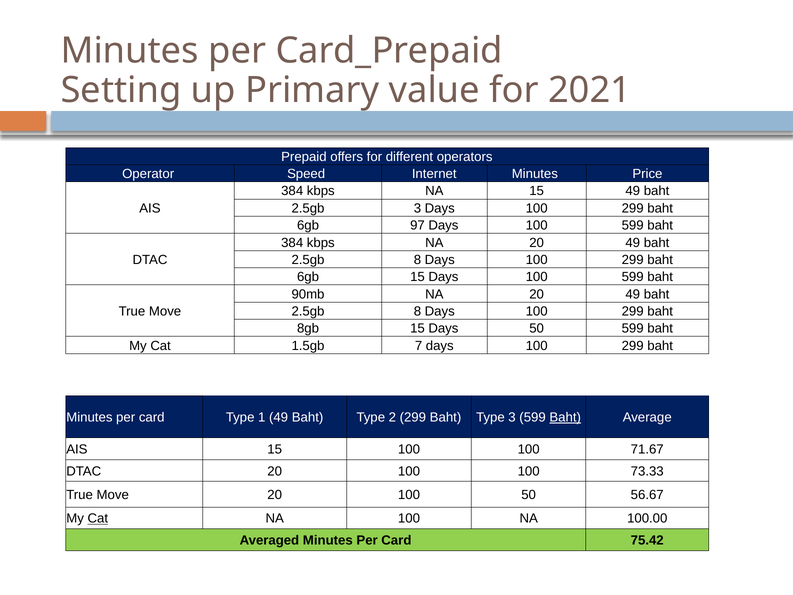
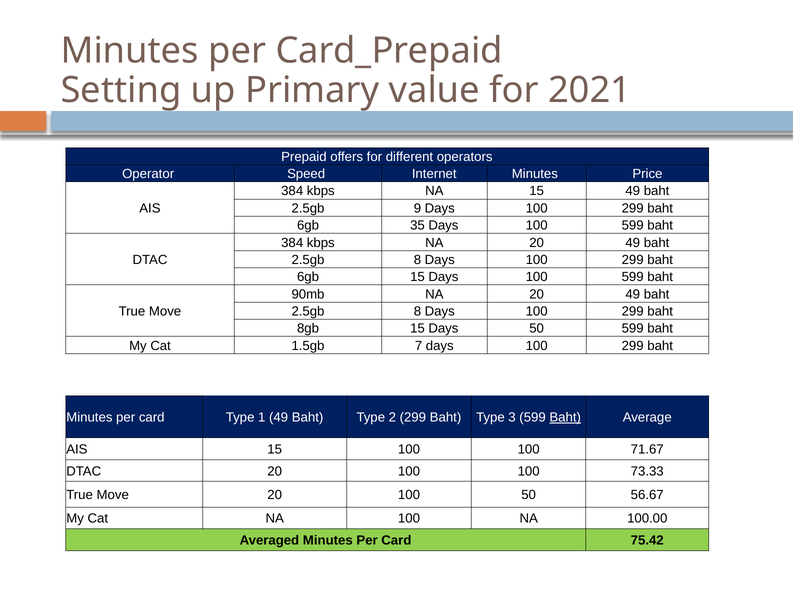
2.5gb 3: 3 -> 9 (417, 208)
97: 97 -> 35 (417, 225)
Cat underline: present -> none (98, 518)
